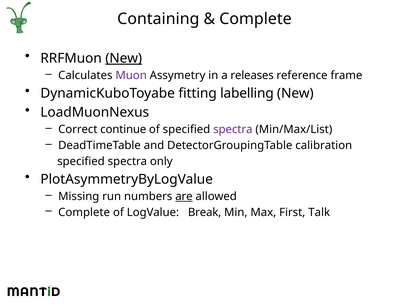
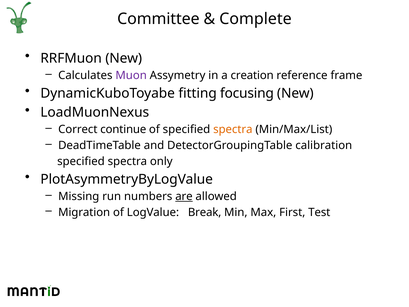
Containing: Containing -> Committee (158, 19)
New underline: present -> none (124, 58)
releases: releases -> creation (252, 75)
labelling: labelling -> focusing (247, 93)
spectra colour: purple -> orange (233, 129)
Complete: Complete -> Migration (84, 212)
Talk: Talk -> Test (319, 212)
